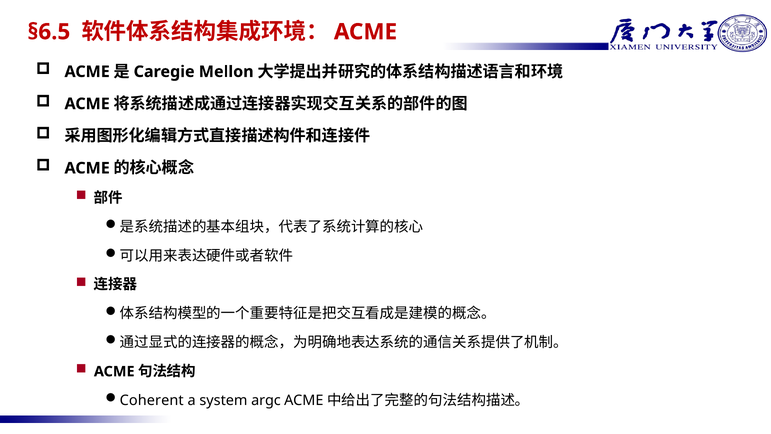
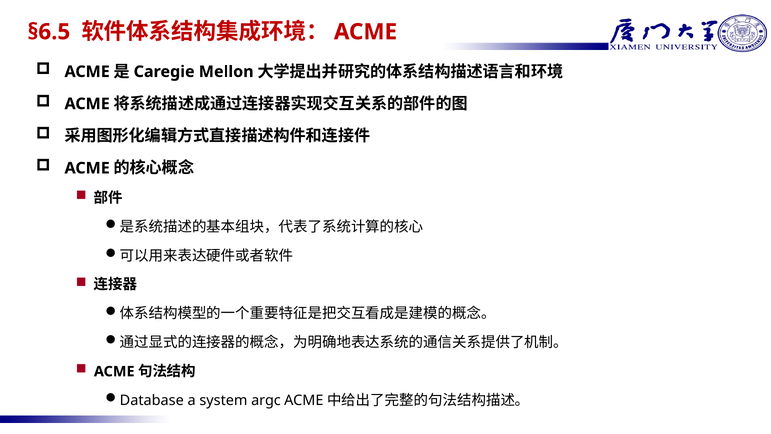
Coherent: Coherent -> Database (152, 400)
